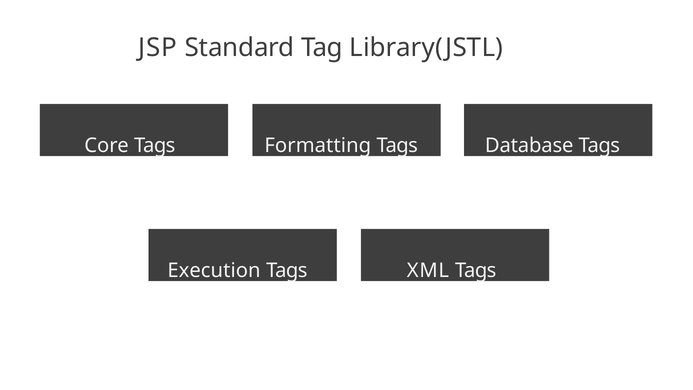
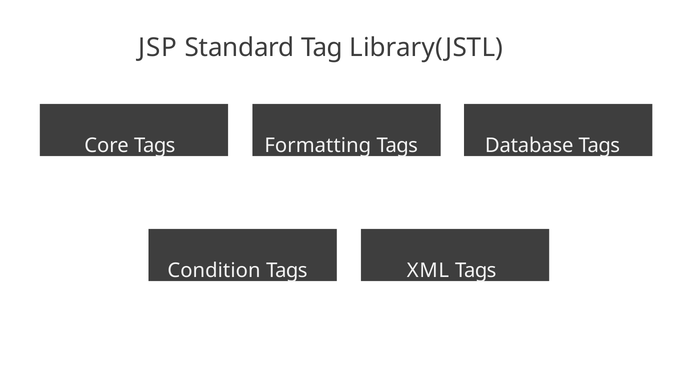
Execution: Execution -> Condition (214, 270)
